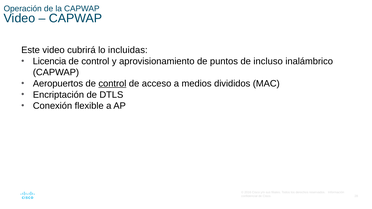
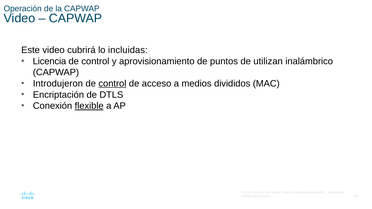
incluso: incluso -> utilizan (268, 61)
Aeropuertos: Aeropuertos -> Introdujeron (58, 84)
flexible underline: none -> present (89, 106)
